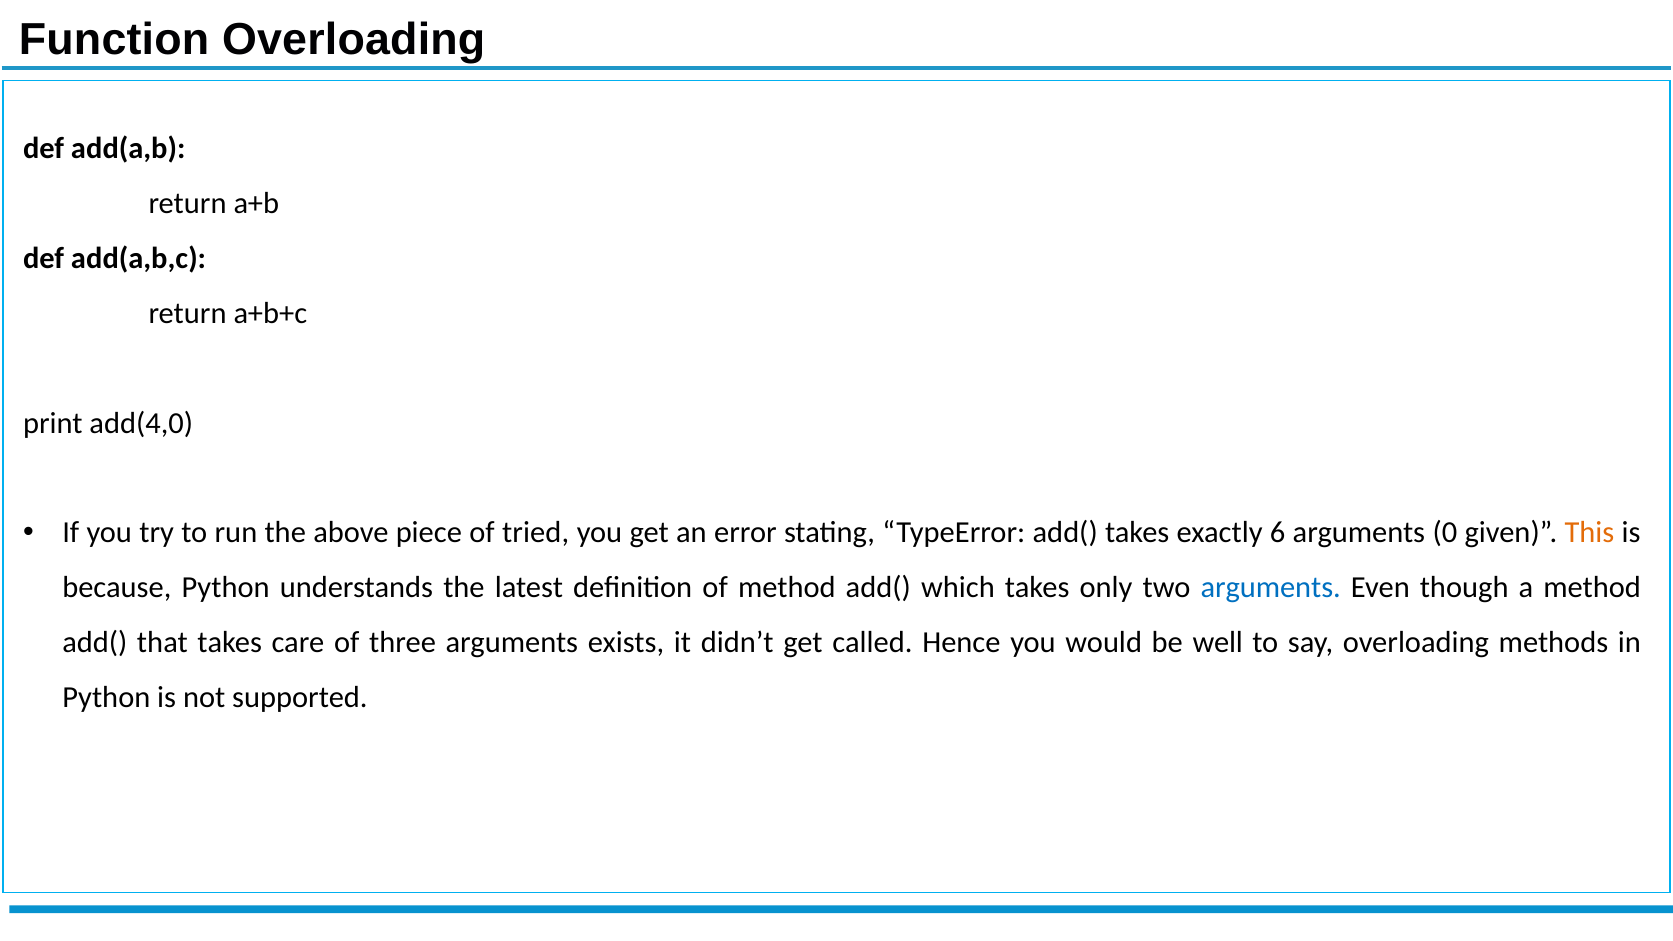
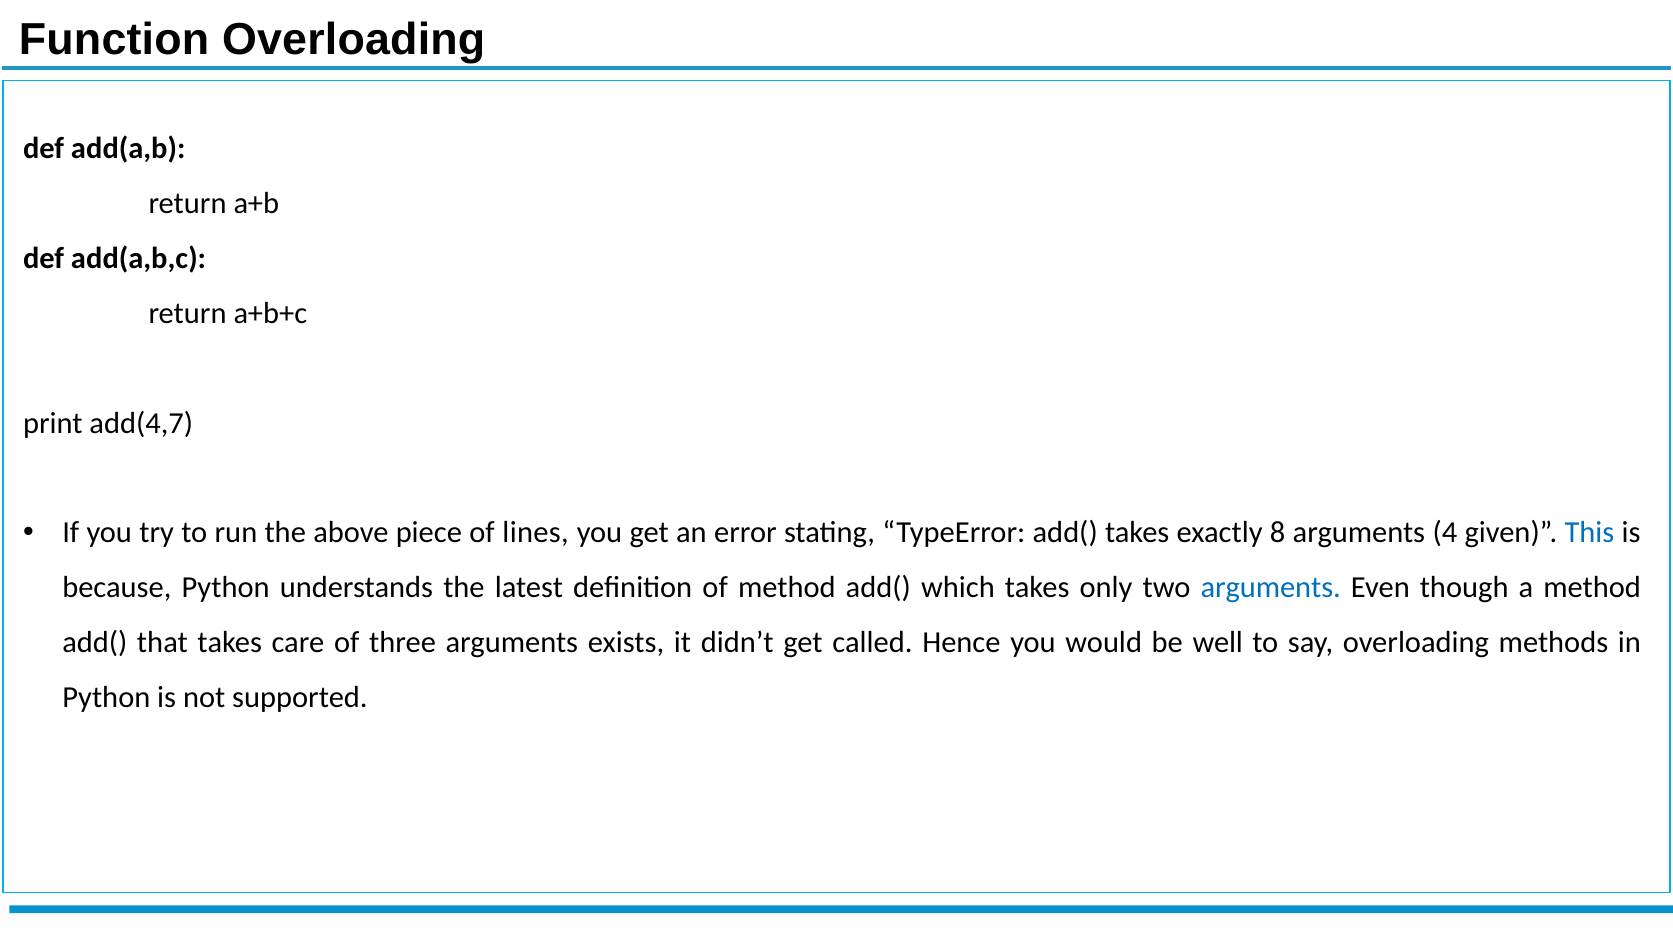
add(4,0: add(4,0 -> add(4,7 (141, 423)
tried: tried -> lines (536, 533)
6: 6 -> 8 (1278, 533)
0: 0 -> 4 (1445, 533)
This colour: orange -> blue (1589, 533)
